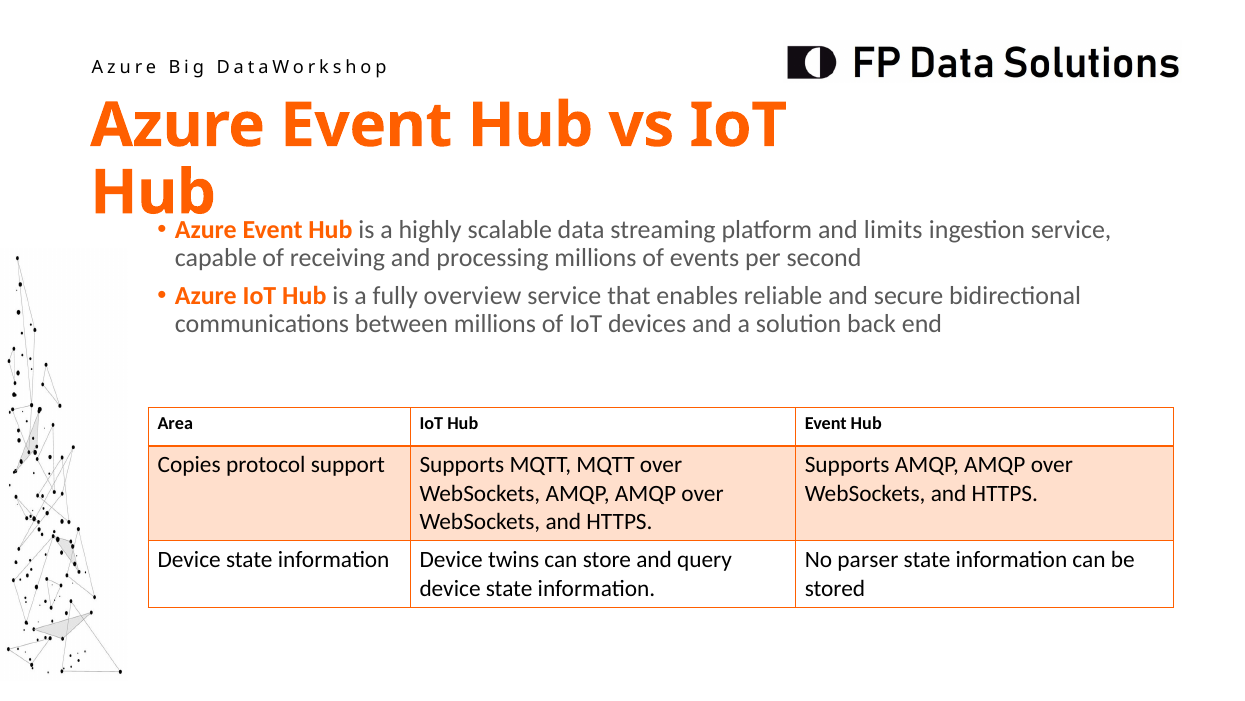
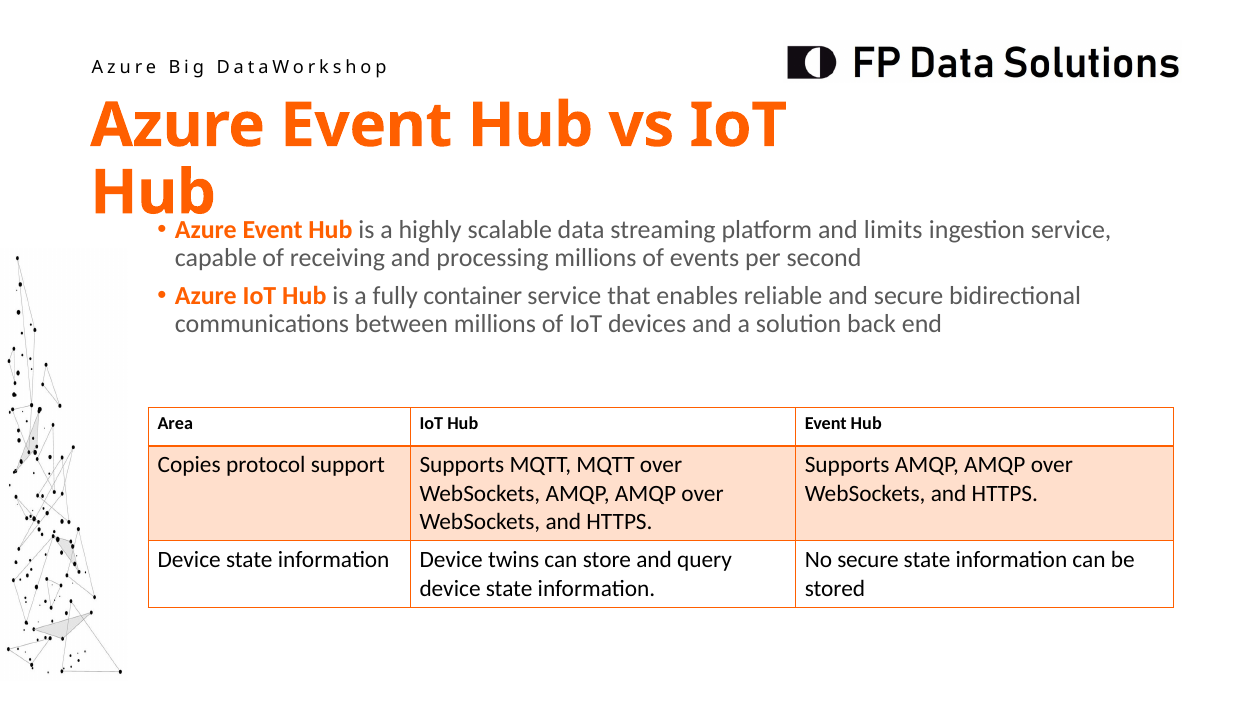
overview: overview -> container (473, 296)
No parser: parser -> secure (868, 559)
